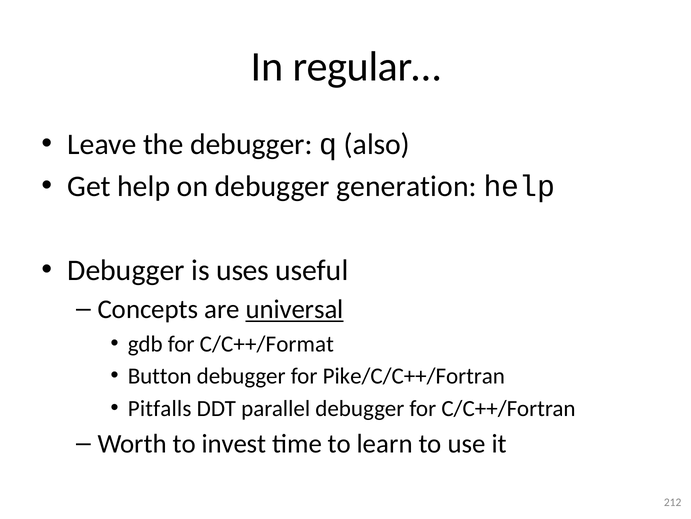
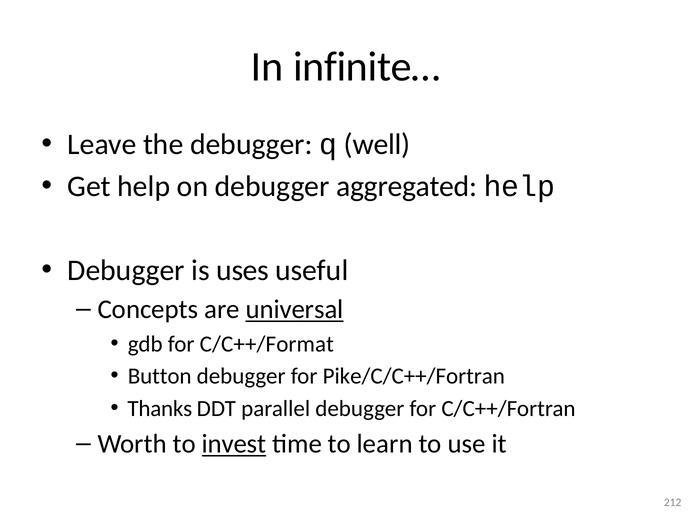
regular…: regular… -> infinite… (367, 67)
also: also -> well (377, 144)
generation: generation -> aggregated (407, 186)
Pitfalls: Pitfalls -> Thanks (160, 408)
invest underline: none -> present (234, 443)
